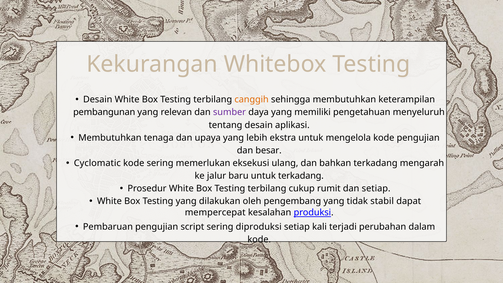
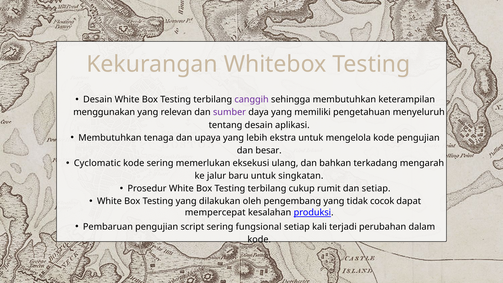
canggih colour: orange -> purple (252, 100)
pembangunan: pembangunan -> menggunakan (104, 112)
untuk terkadang: terkadang -> singkatan (301, 176)
stabil: stabil -> cocok (382, 201)
diproduksi: diproduksi -> fungsional (259, 227)
